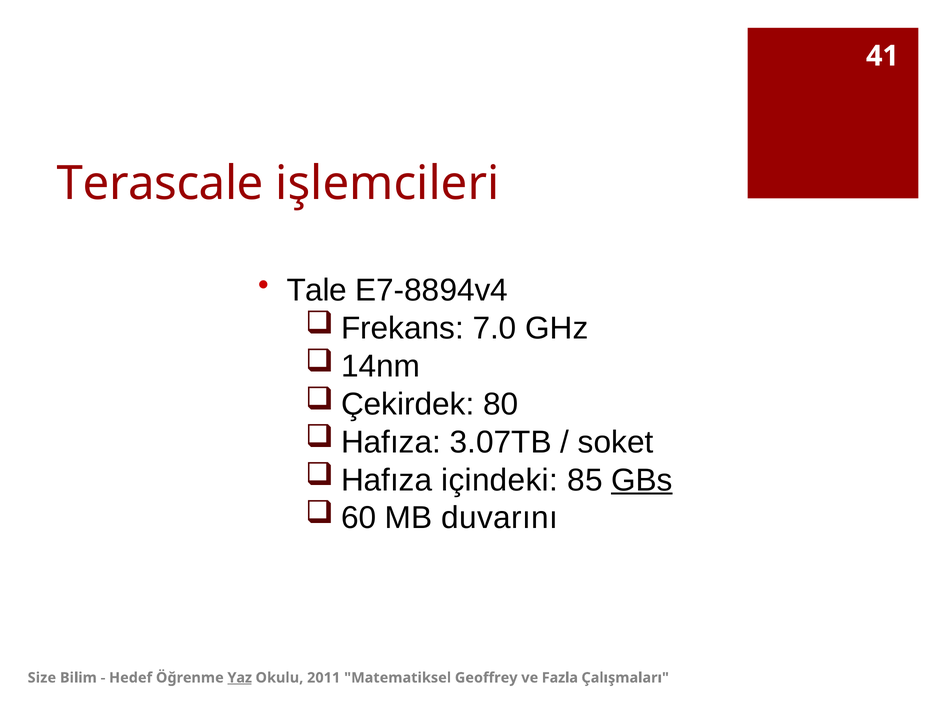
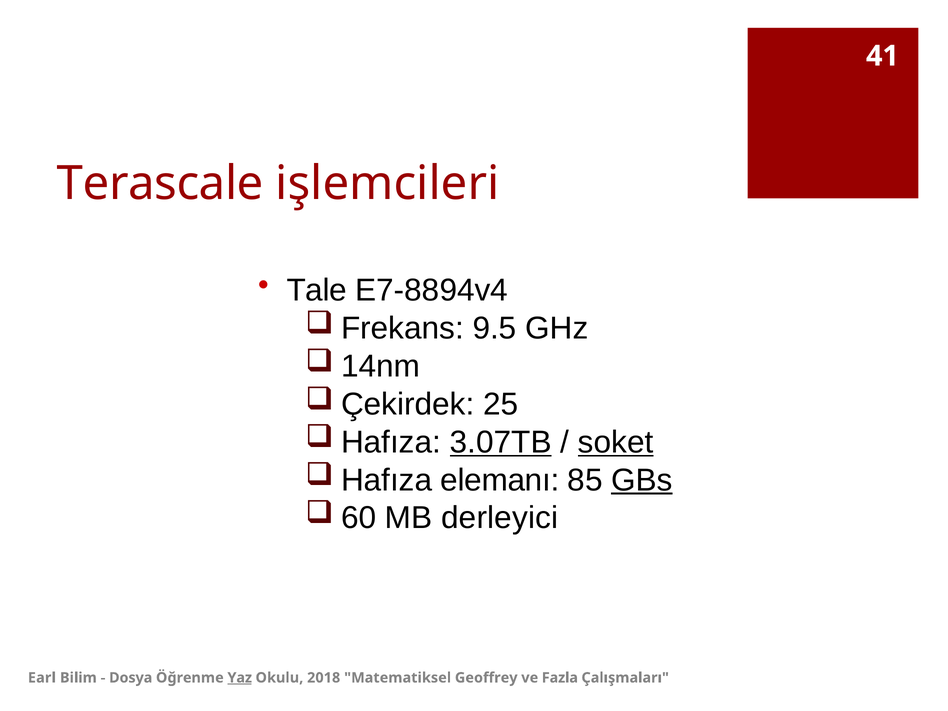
7.0: 7.0 -> 9.5 (495, 328)
80: 80 -> 25 (501, 404)
3.07TB underline: none -> present (501, 442)
soket underline: none -> present (616, 442)
içindeki: içindeki -> elemanı (500, 480)
duvarını: duvarını -> derleyici (500, 518)
Size: Size -> Earl (42, 678)
Hedef: Hedef -> Dosya (131, 678)
2011: 2011 -> 2018 (324, 678)
